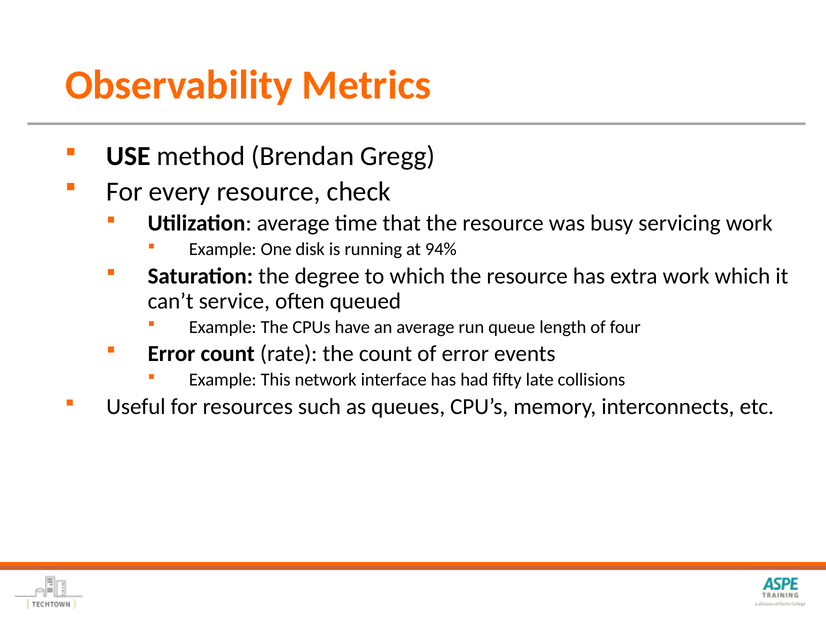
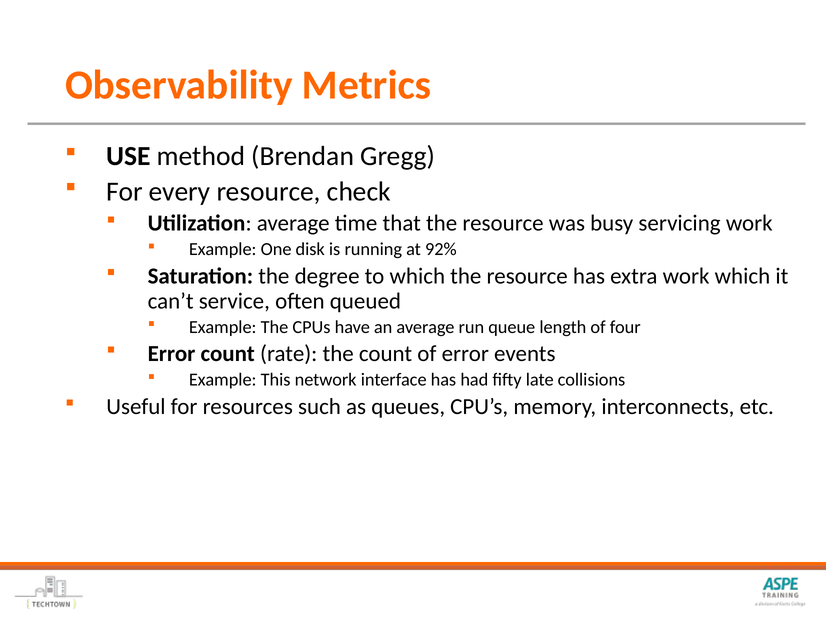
94%: 94% -> 92% (441, 250)
